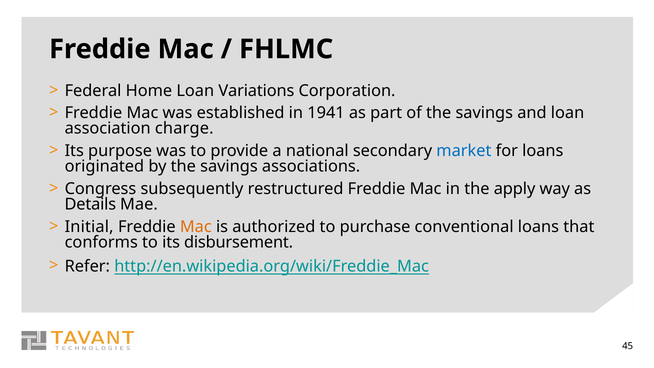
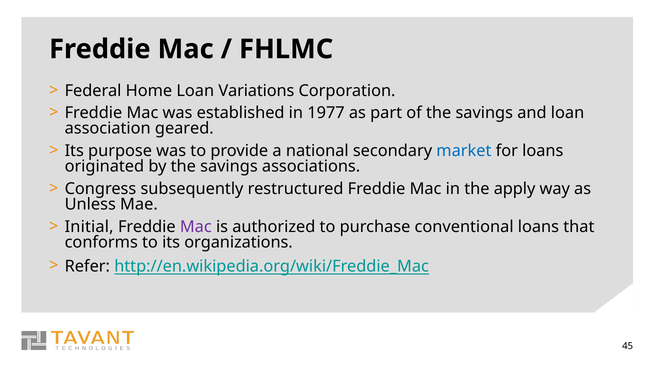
1941: 1941 -> 1977 (326, 113)
charge: charge -> geared (184, 129)
Details: Details -> Unless (90, 204)
Mac colour: orange -> purple (196, 227)
disbursement: disbursement -> organizations (239, 242)
